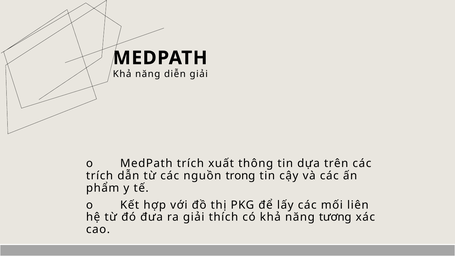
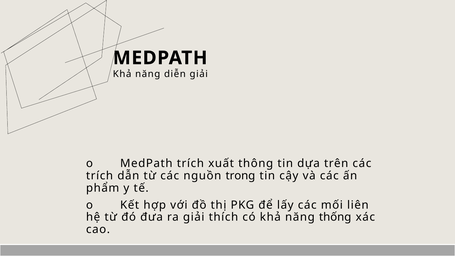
tương: tương -> thống (335, 217)
